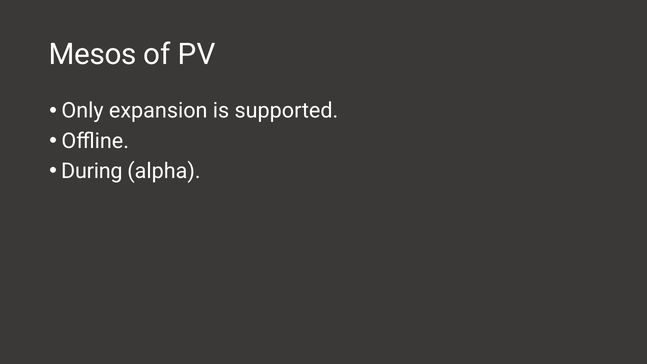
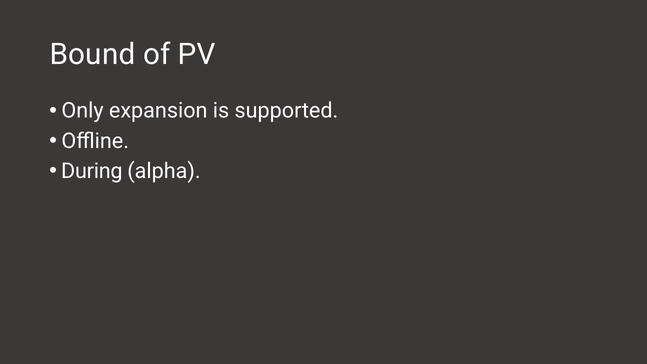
Mesos: Mesos -> Bound (93, 54)
